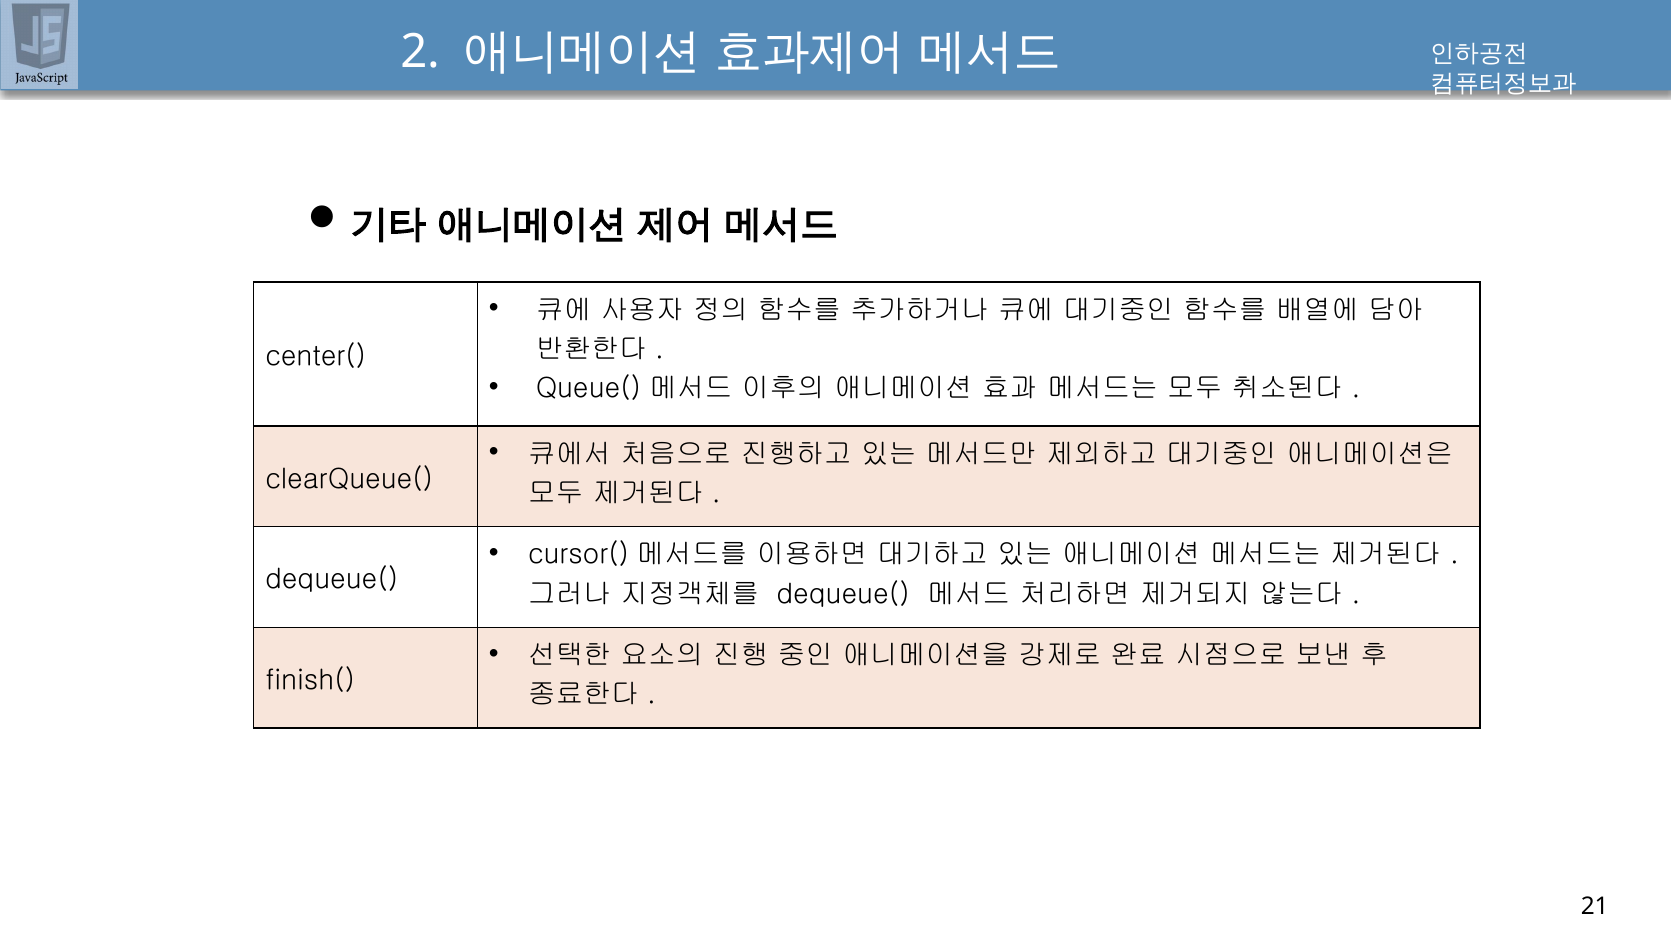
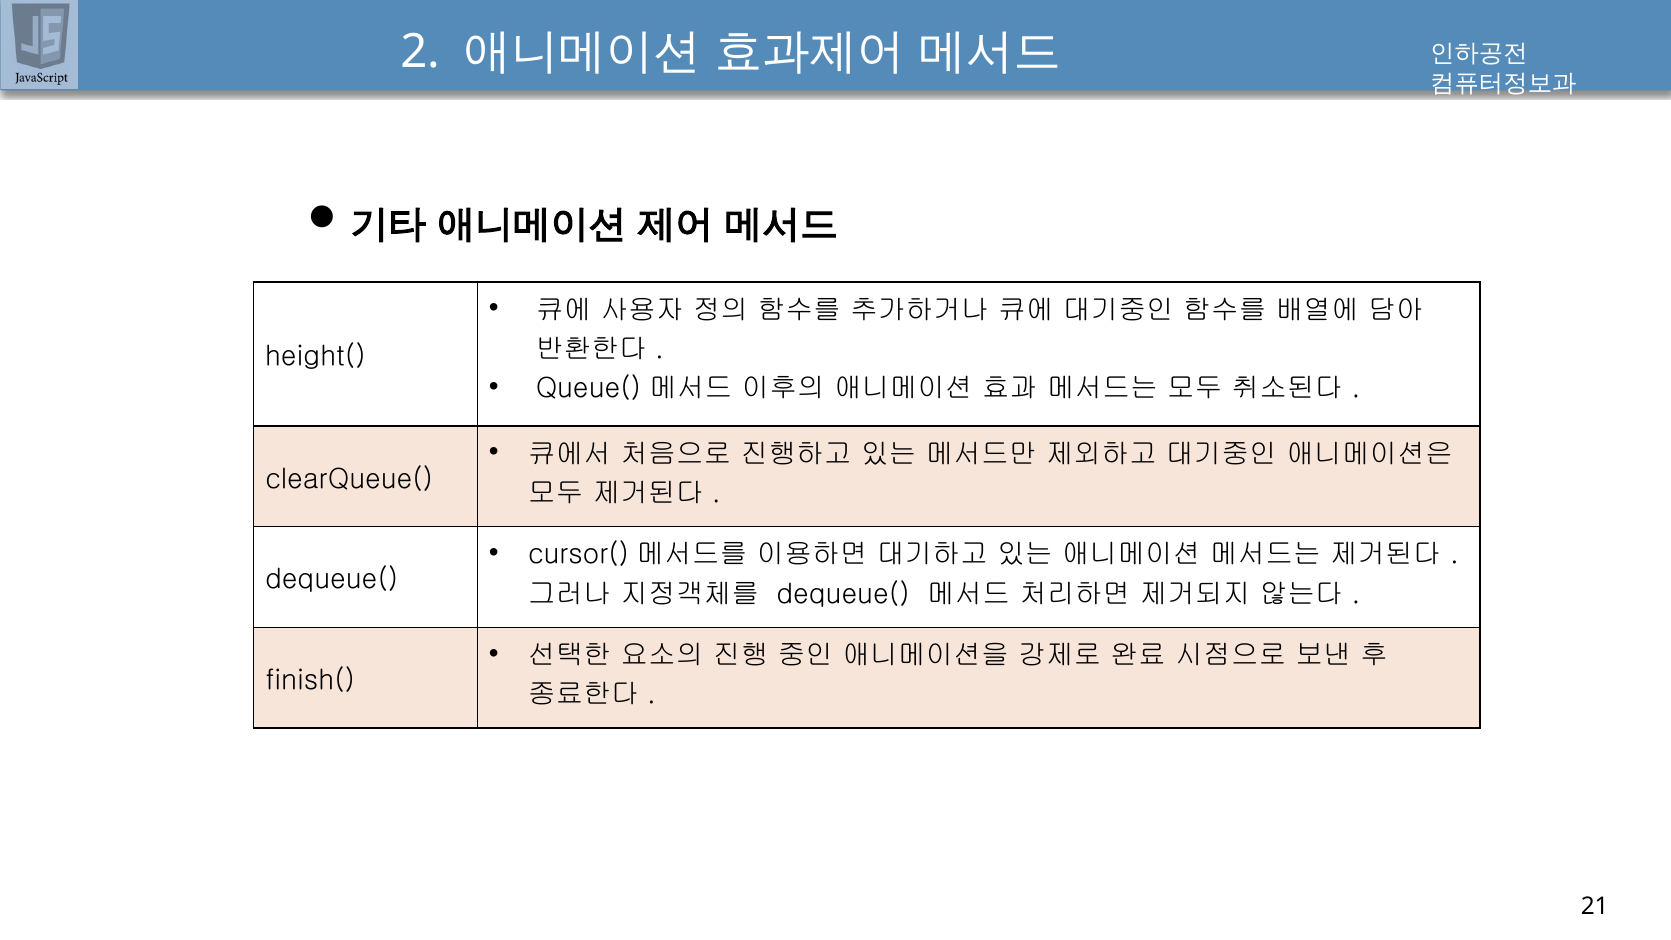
center(: center( -> height( (315, 357)
